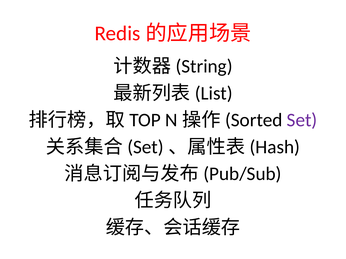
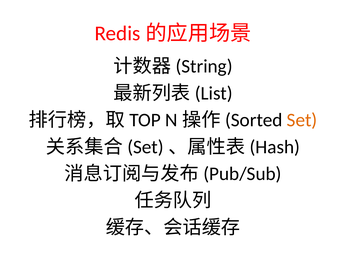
Set colour: purple -> orange (302, 120)
